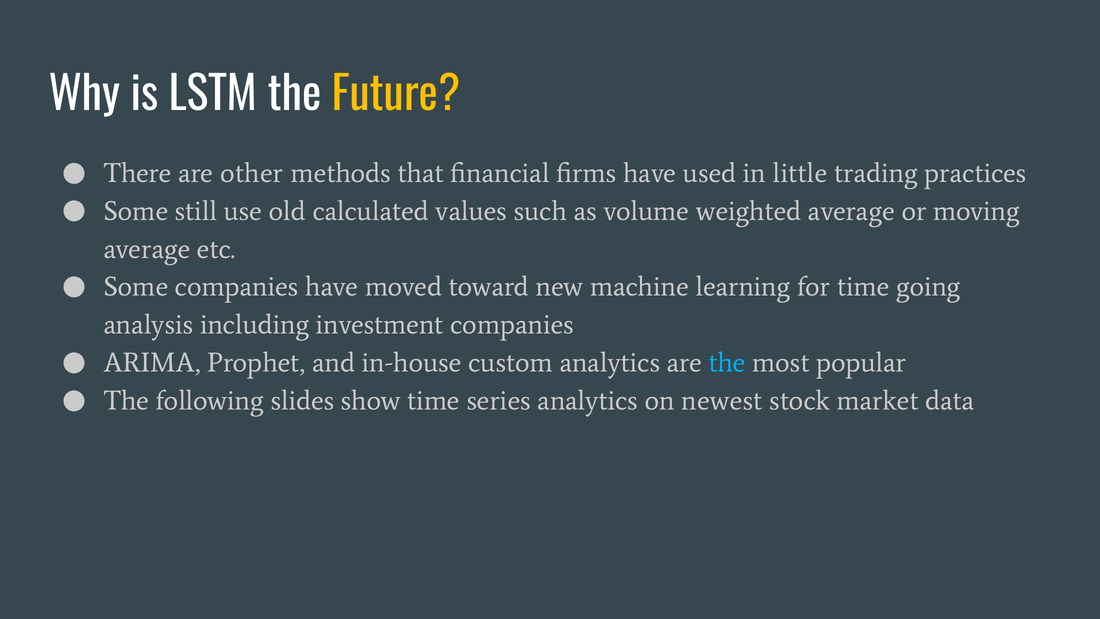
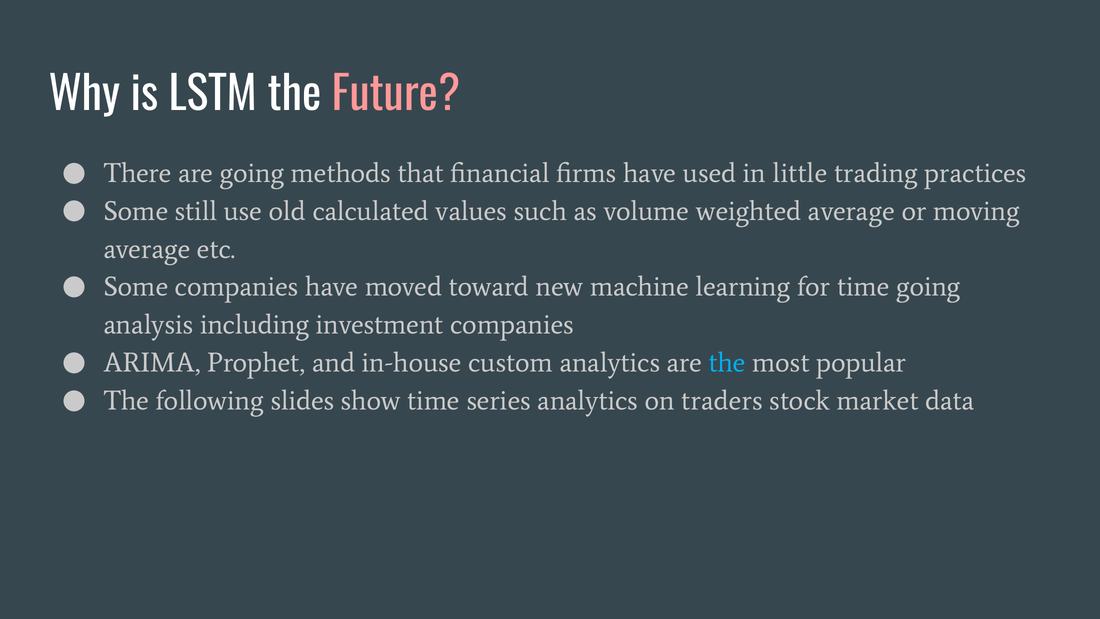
Future colour: yellow -> pink (396, 95)
are other: other -> going (252, 173)
newest: newest -> traders (722, 401)
